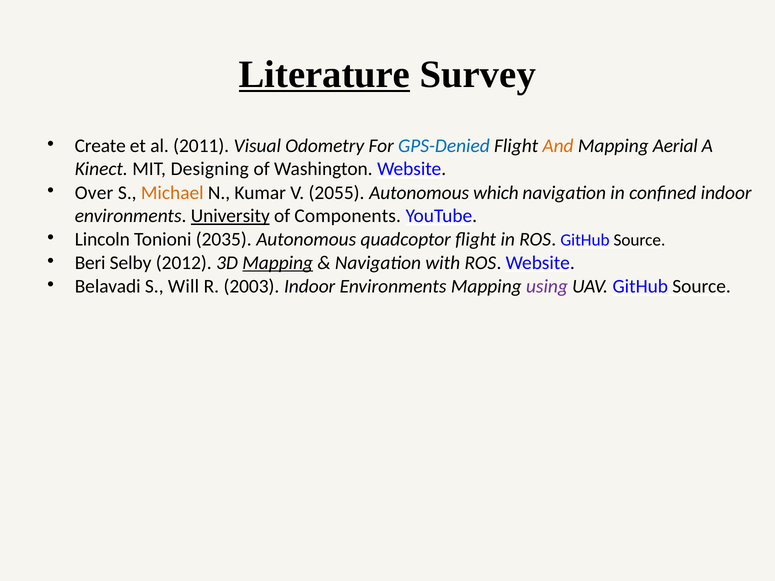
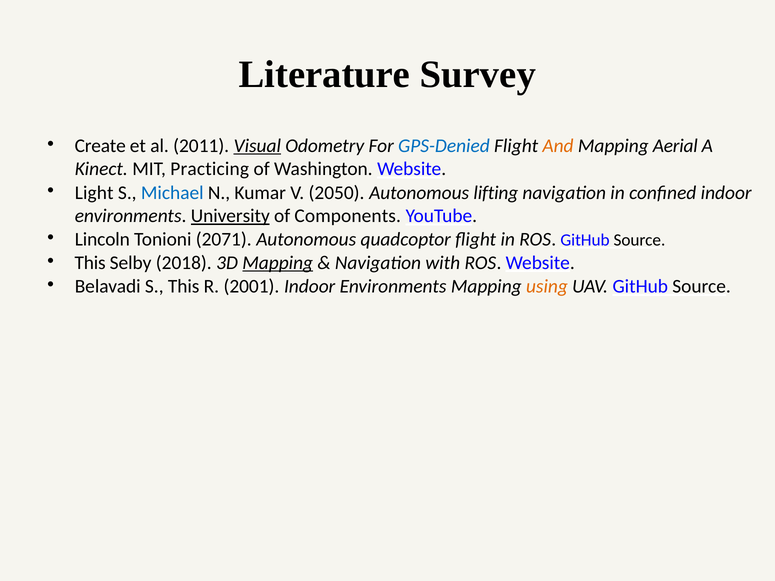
Literature underline: present -> none (324, 74)
Visual underline: none -> present (257, 146)
Designing: Designing -> Practicing (210, 169)
Over: Over -> Light (94, 193)
Michael colour: orange -> blue (172, 193)
2055: 2055 -> 2050 (337, 193)
which: which -> lifting (496, 193)
2035: 2035 -> 2071 (224, 240)
Beri: Beri -> This (90, 263)
2012: 2012 -> 2018 (184, 263)
S Will: Will -> This (184, 287)
2003: 2003 -> 2001 (251, 287)
using colour: purple -> orange (547, 287)
